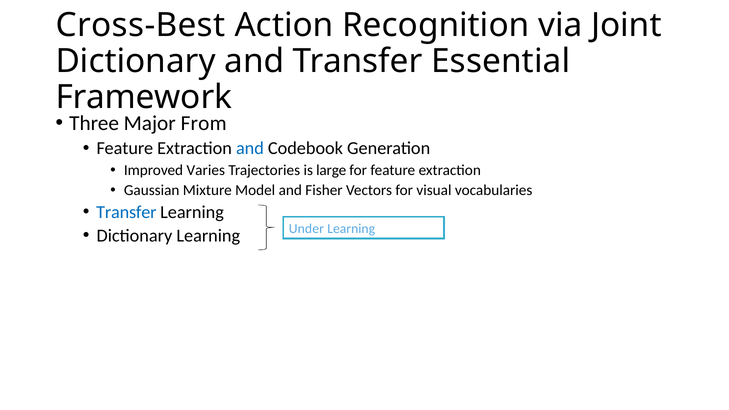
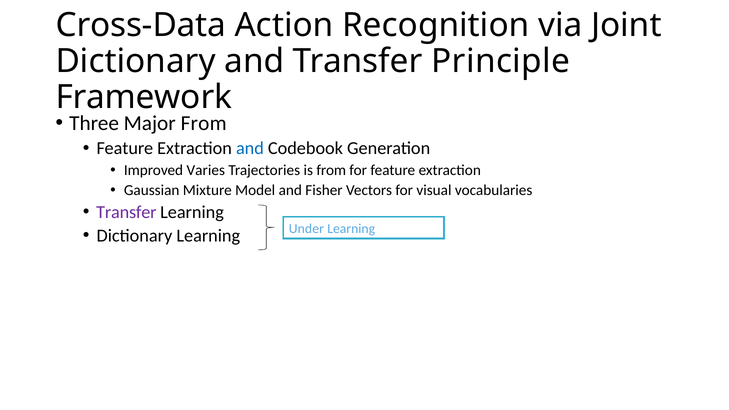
Cross-Best: Cross-Best -> Cross-Data (141, 25)
Essential: Essential -> Principle (501, 61)
is large: large -> from (331, 170)
Transfer colour: blue -> purple (126, 212)
